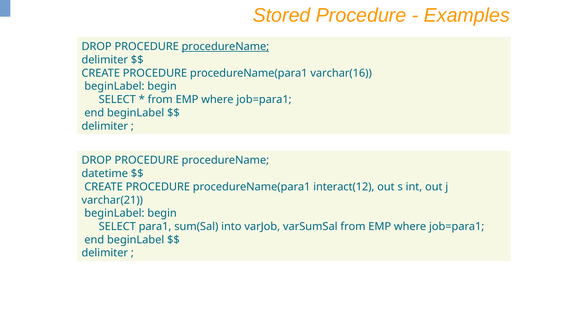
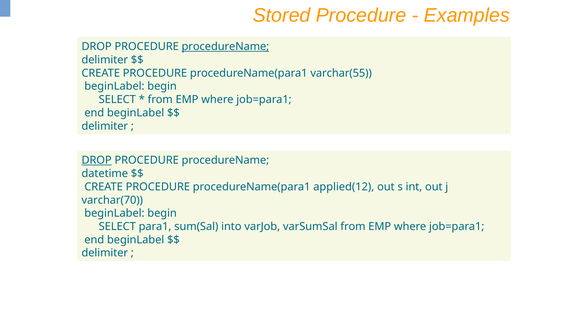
varchar(16: varchar(16 -> varchar(55 (341, 73)
DROP underline: none -> present (97, 160)
interact(12: interact(12 -> applied(12 (344, 187)
varchar(21: varchar(21 -> varchar(70 (112, 200)
